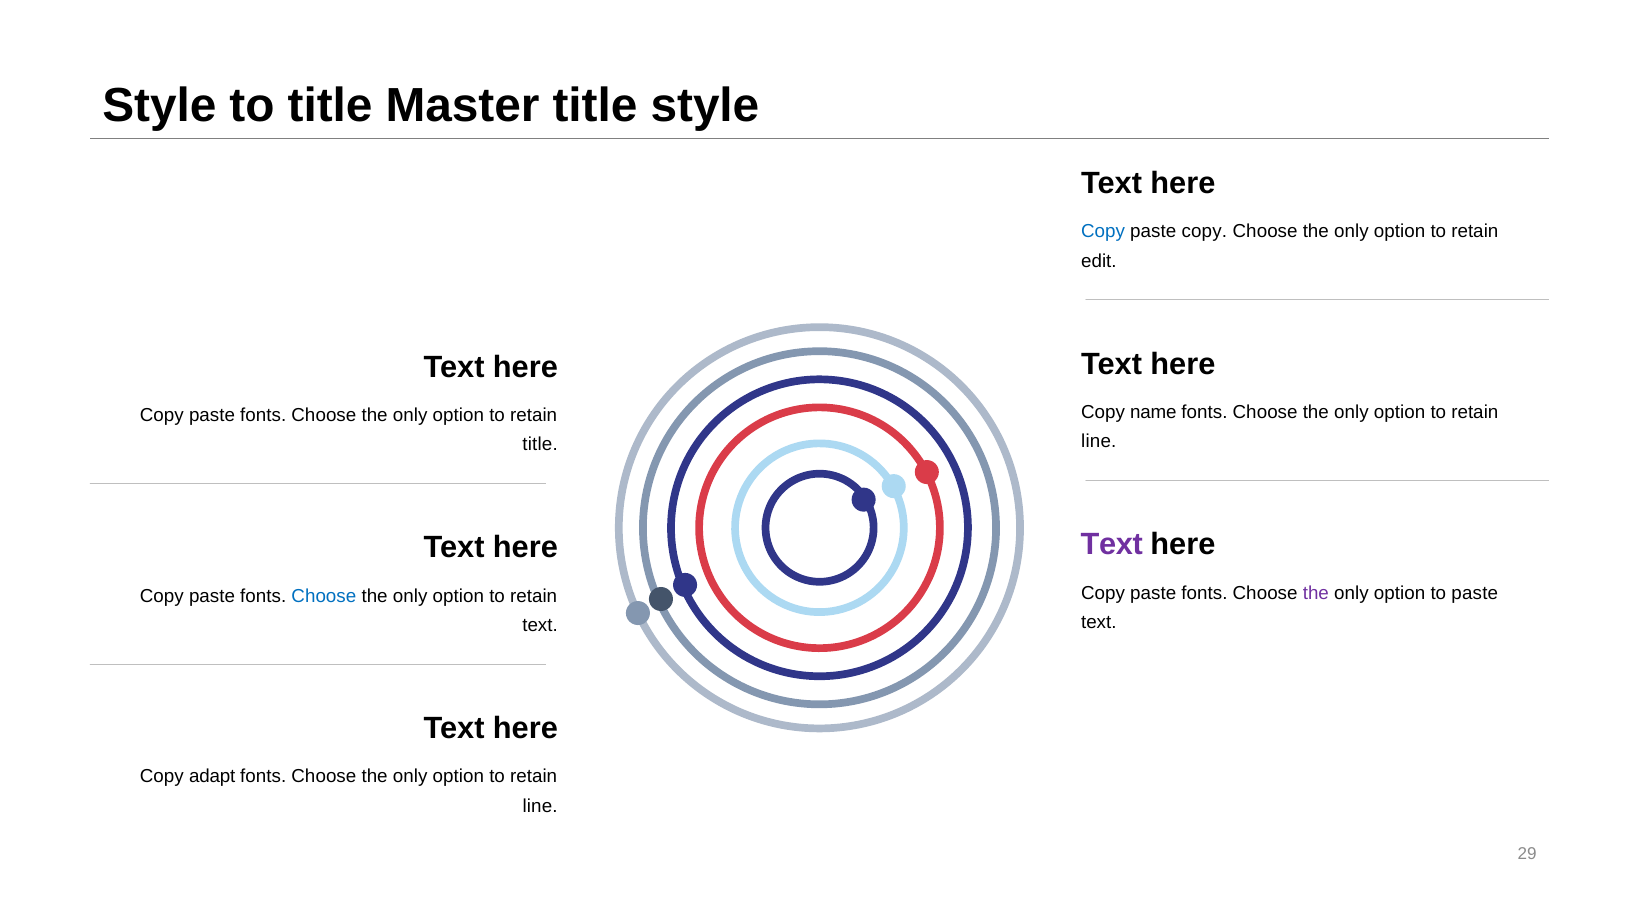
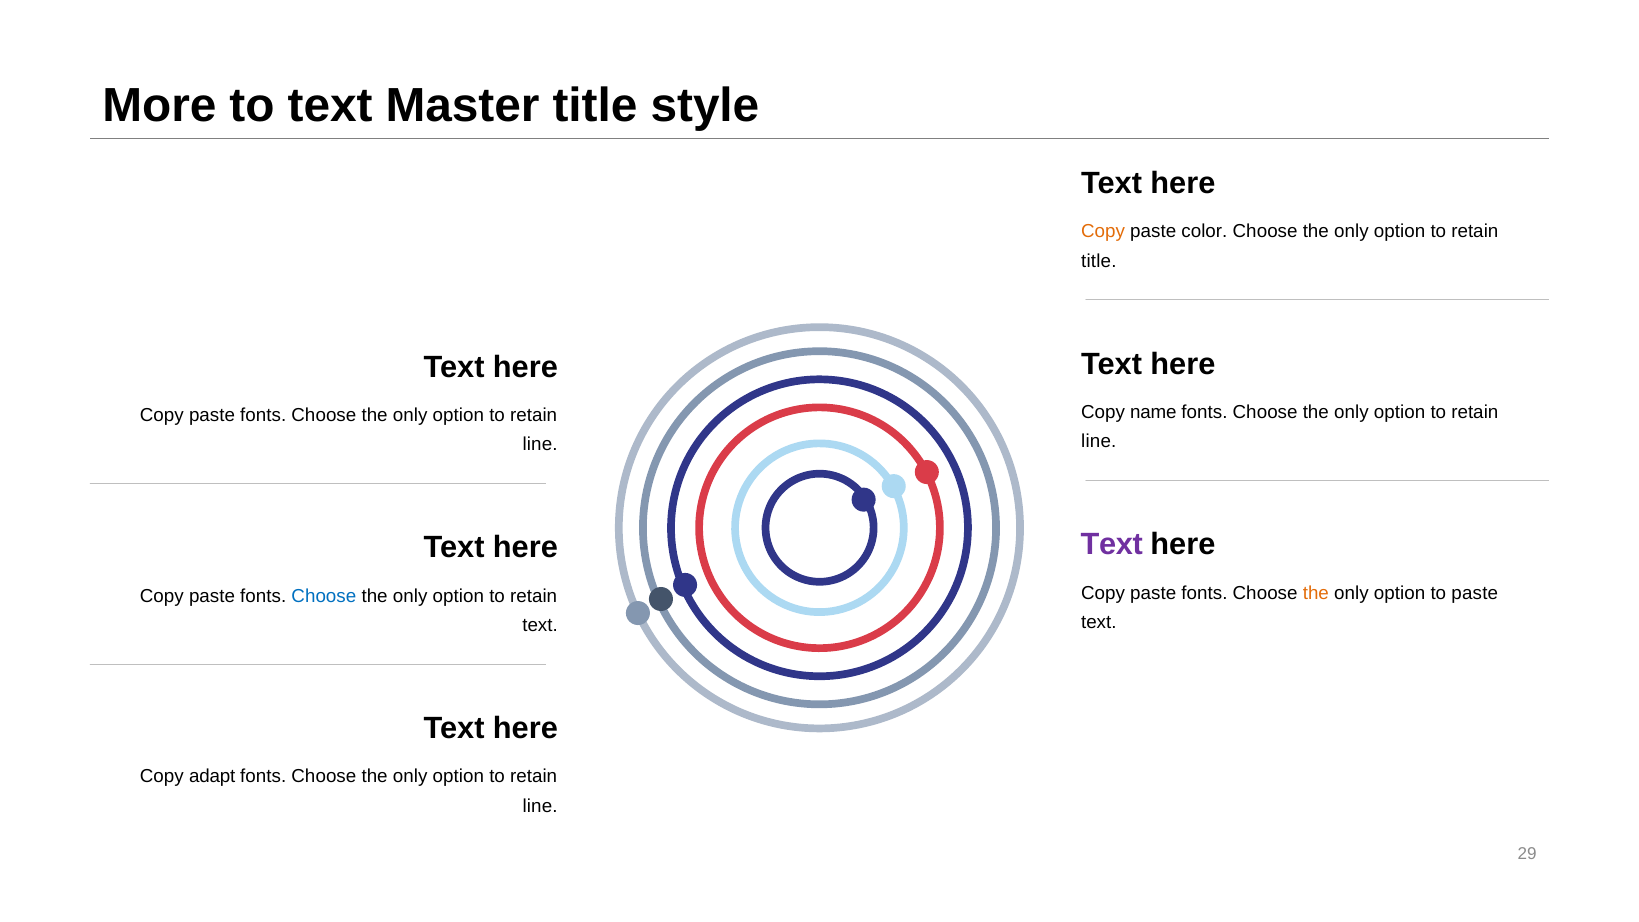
Style: Style -> More (159, 106)
to title: title -> text (330, 106)
Copy colour: blue -> orange (1103, 231)
paste copy: copy -> color (1204, 231)
edit: edit -> title (1099, 261)
title: title -> line (540, 445)
the colour: purple -> orange (1316, 593)
